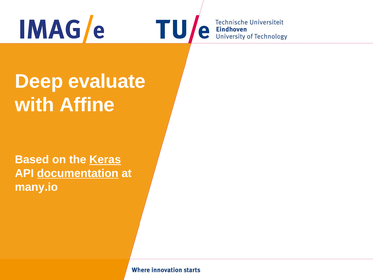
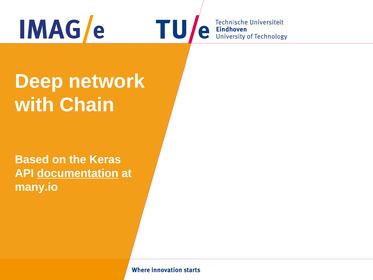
evaluate: evaluate -> network (107, 81)
Affine: Affine -> Chain (87, 105)
Keras underline: present -> none (105, 159)
